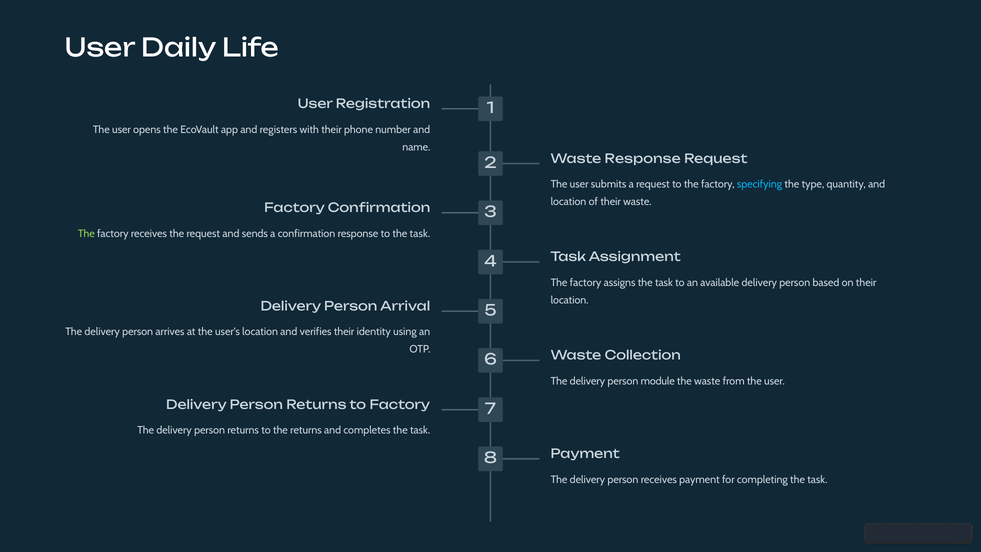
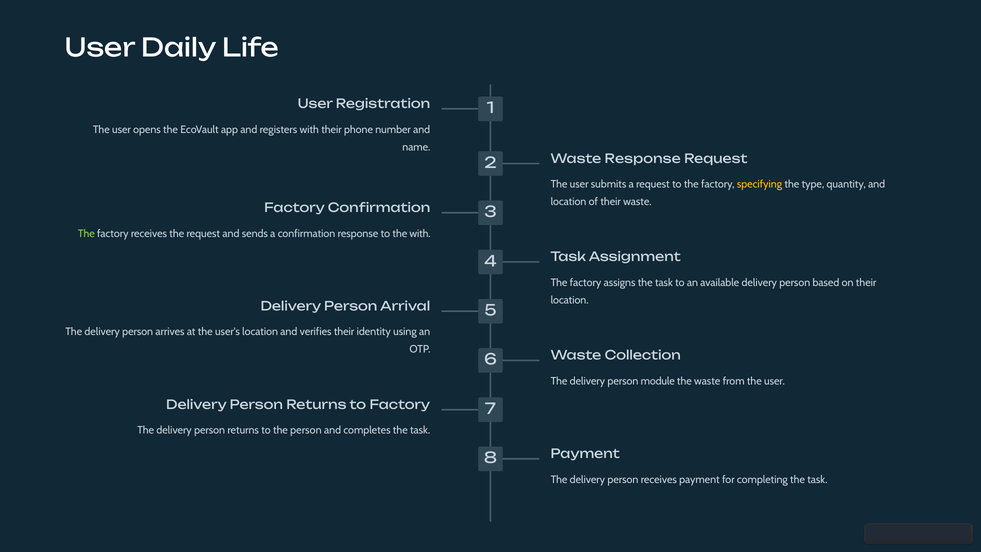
specifying colour: light blue -> yellow (759, 184)
to the task: task -> with (420, 233)
the returns: returns -> person (306, 430)
